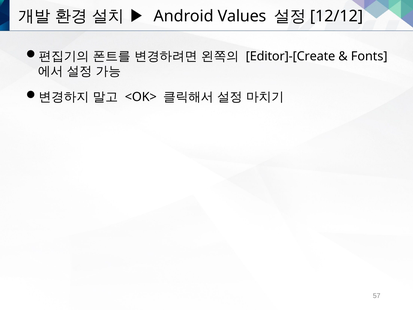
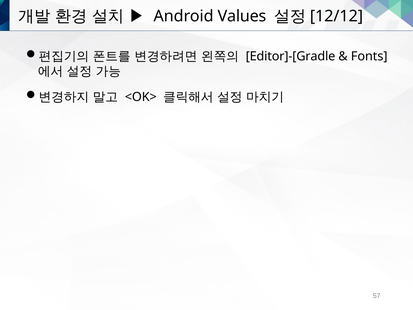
Editor]-[Create: Editor]-[Create -> Editor]-[Gradle (290, 56)
